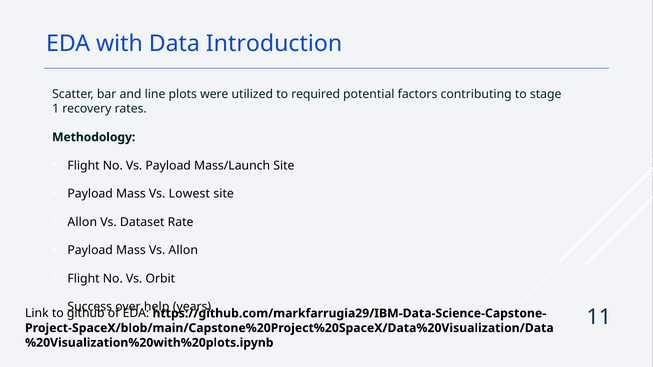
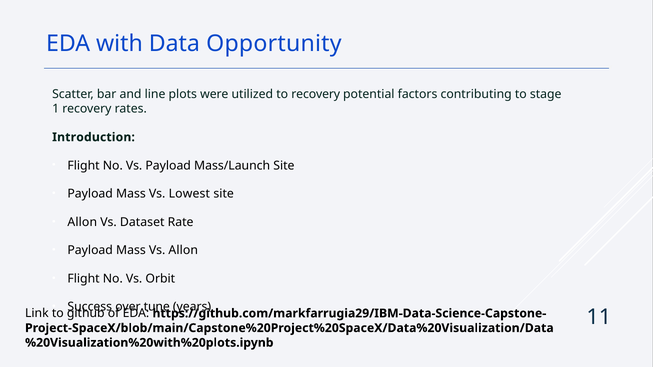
Introduction: Introduction -> Opportunity (274, 44)
to required: required -> recovery (316, 94)
Methodology: Methodology -> Introduction (94, 137)
help: help -> tune (157, 307)
